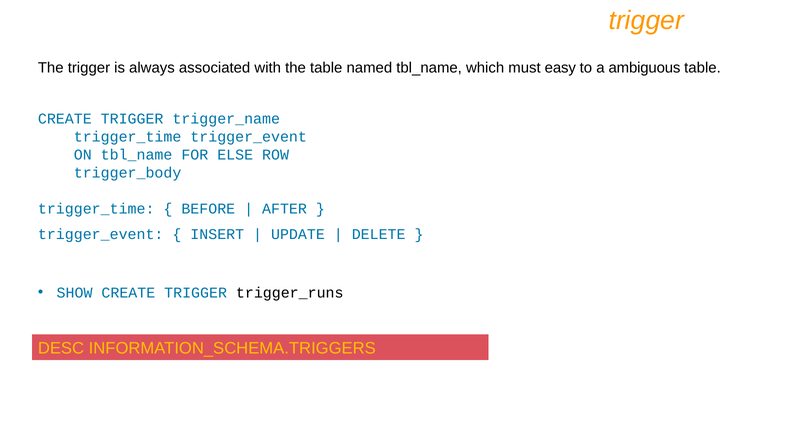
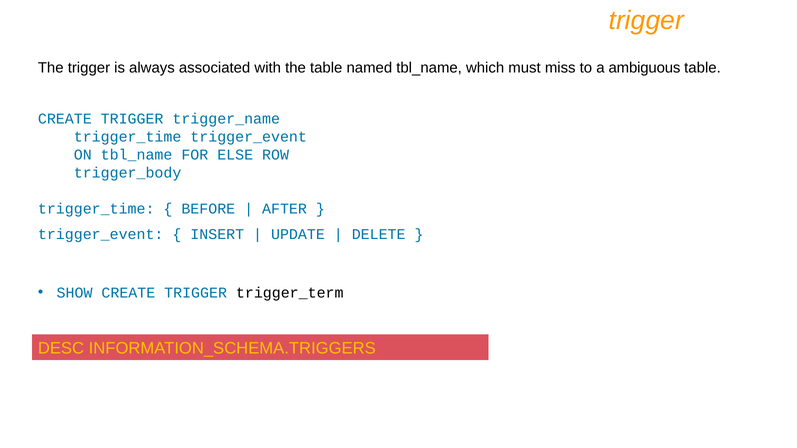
easy: easy -> miss (560, 68)
trigger_runs: trigger_runs -> trigger_term (290, 293)
